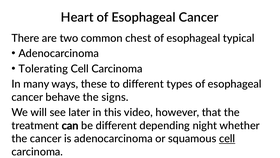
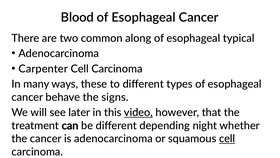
Heart: Heart -> Blood (77, 17)
chest: chest -> along (138, 38)
Tolerating: Tolerating -> Carpenter (43, 69)
video underline: none -> present (138, 112)
